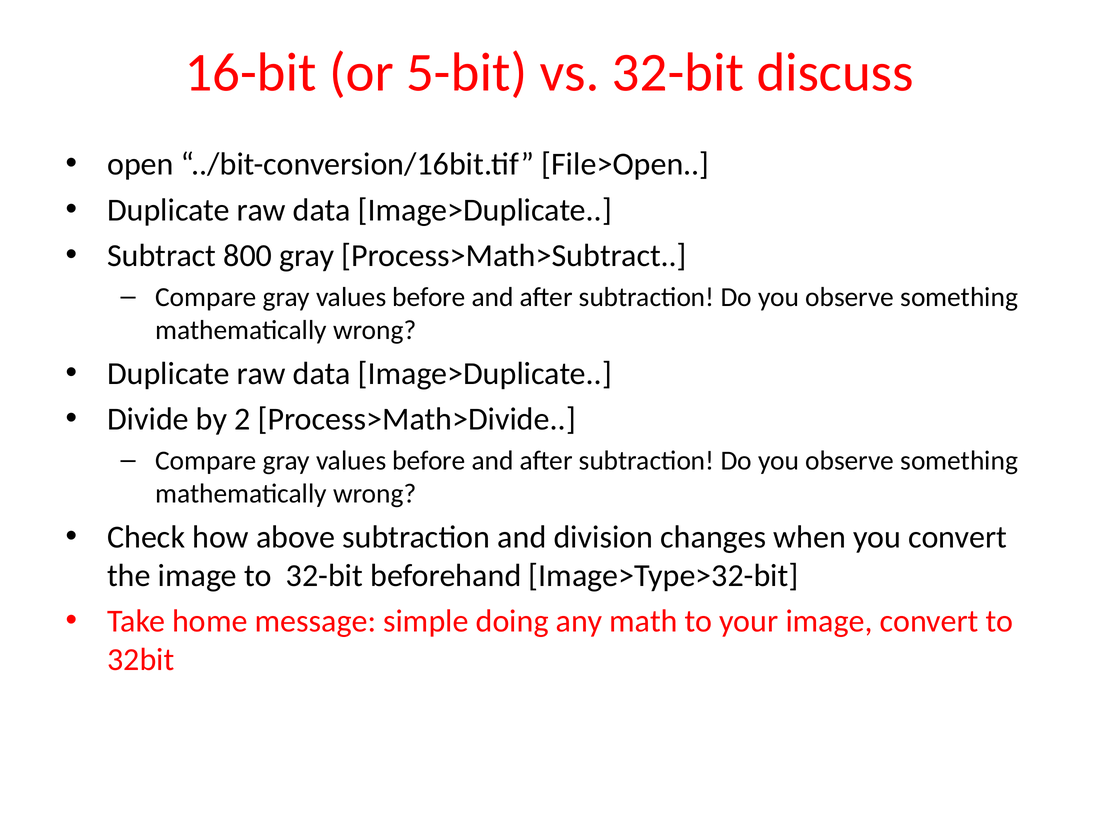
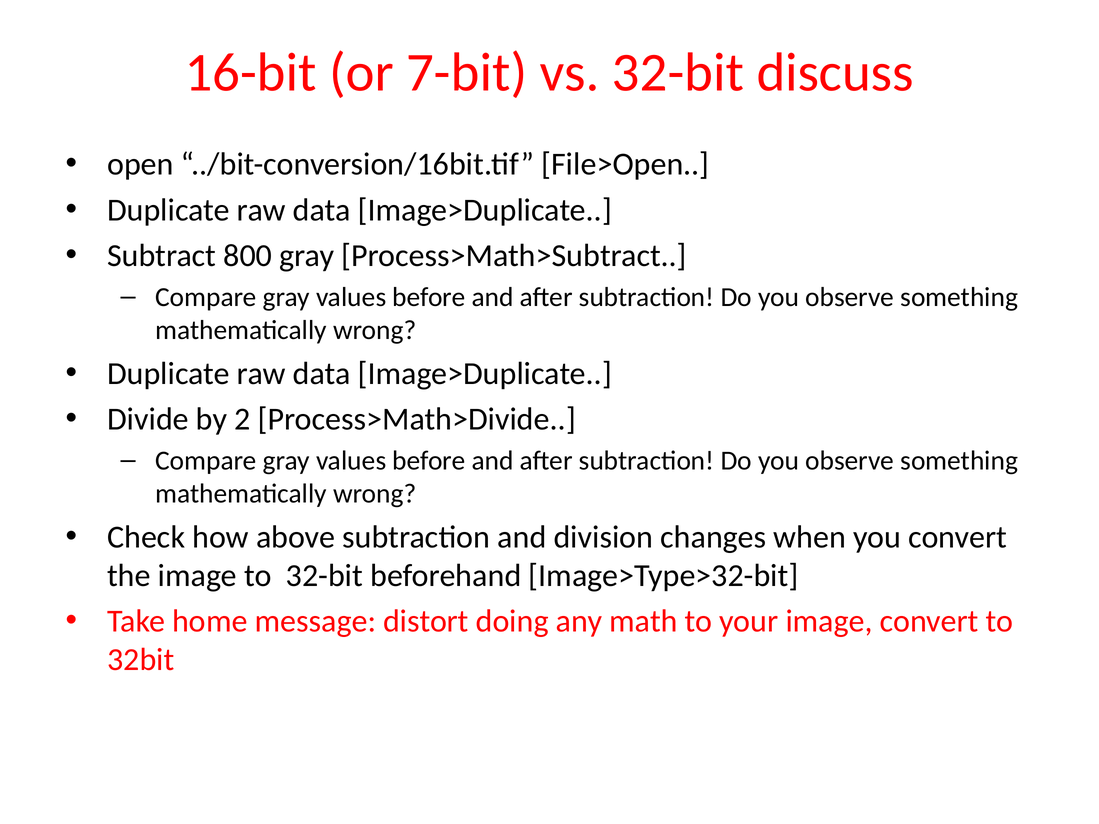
5-bit: 5-bit -> 7-bit (467, 73)
simple: simple -> distort (426, 622)
